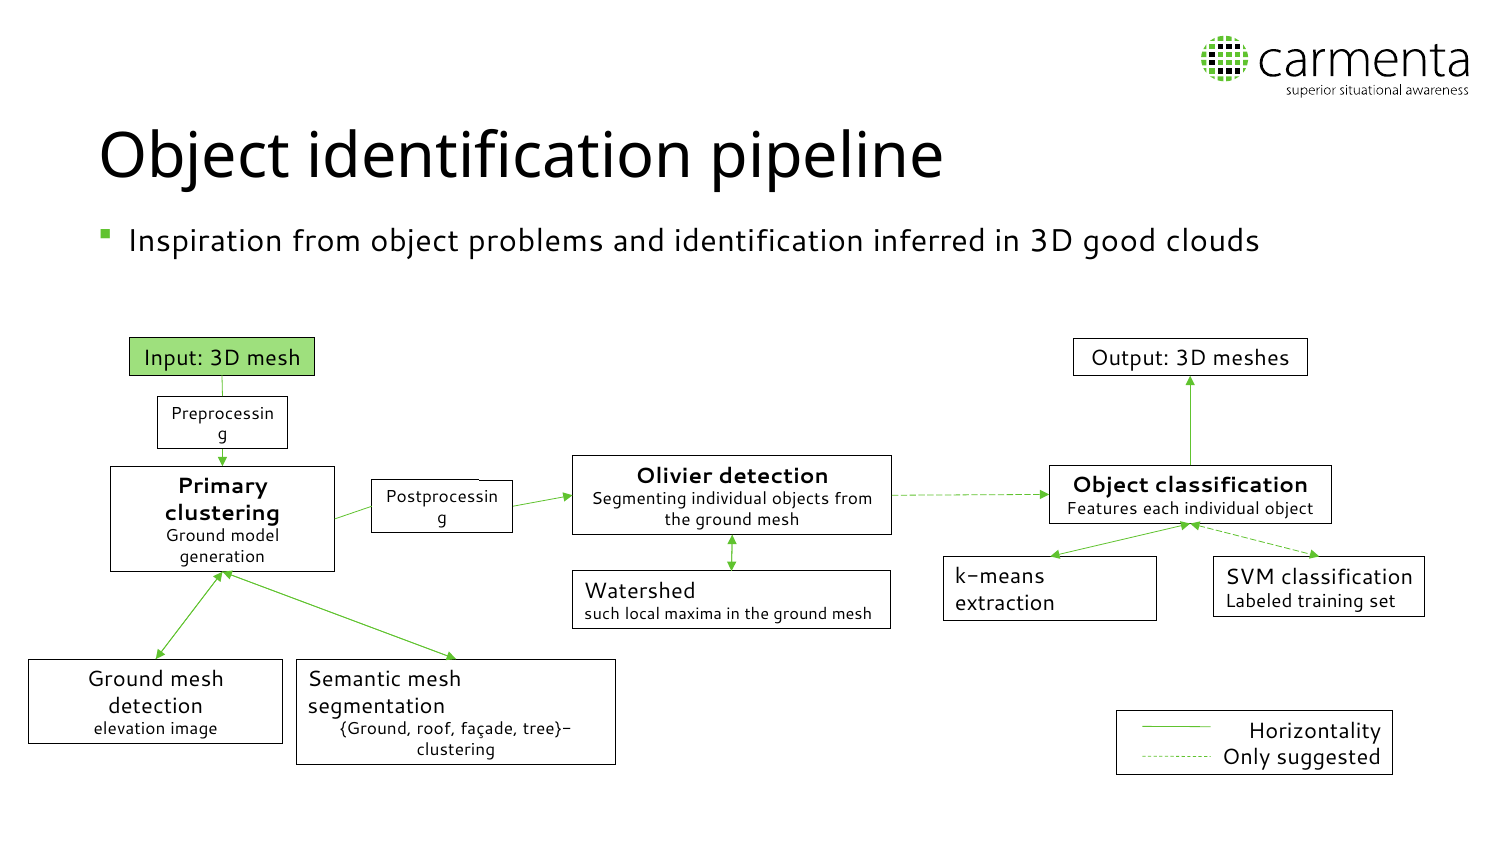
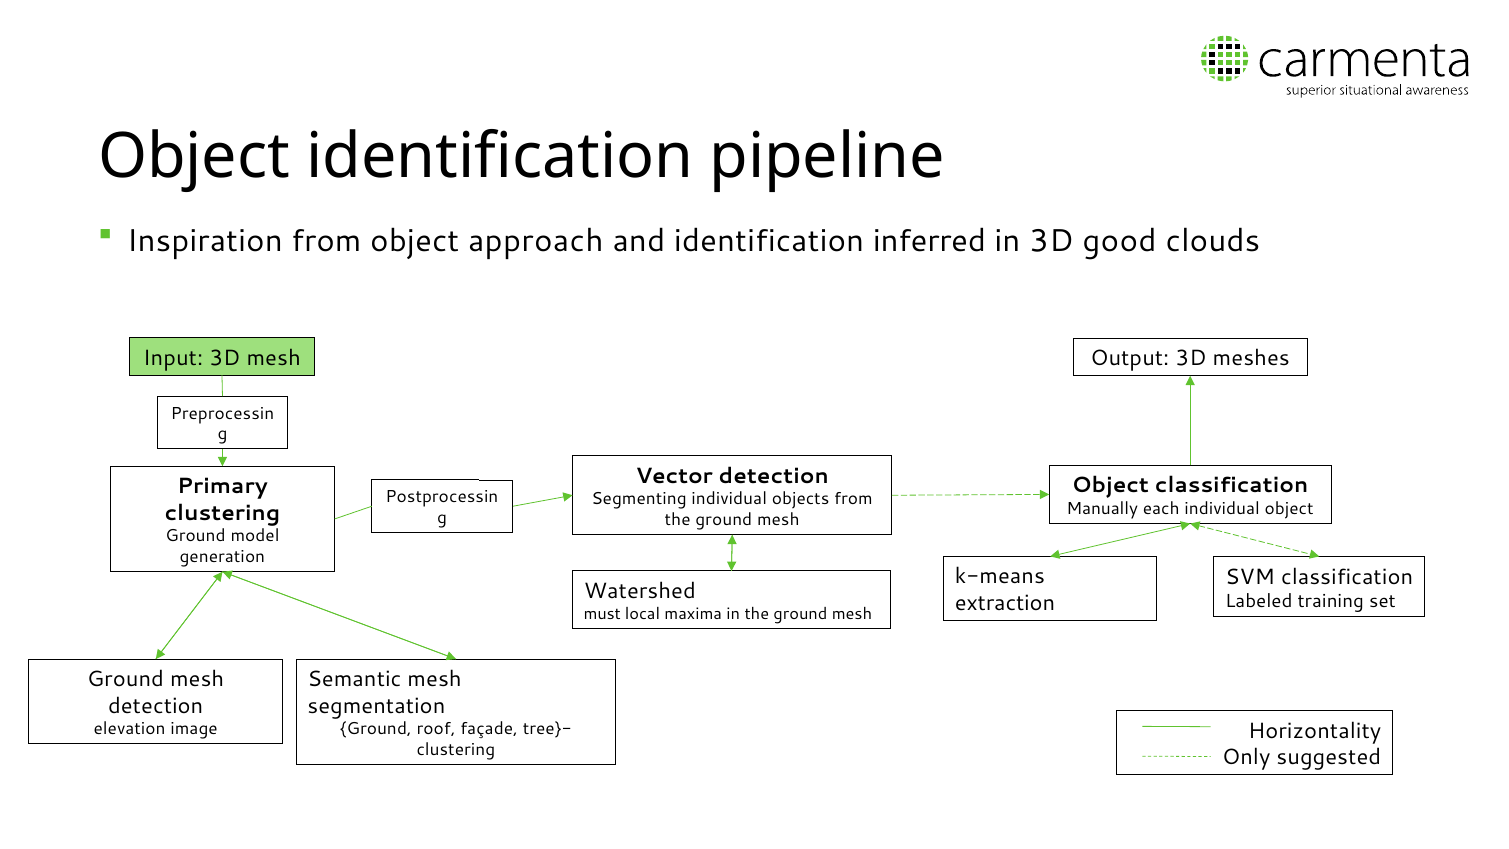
problems: problems -> approach (536, 241)
Olivier: Olivier -> Vector (674, 476)
Features: Features -> Manually (1102, 509)
such: such -> must (602, 614)
